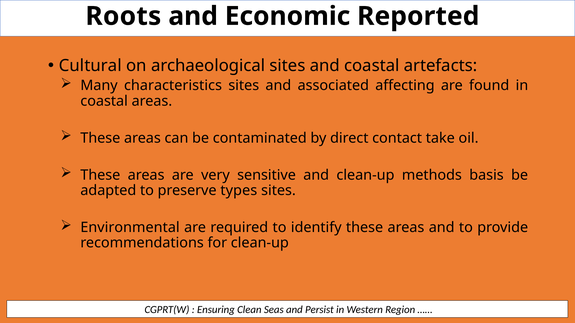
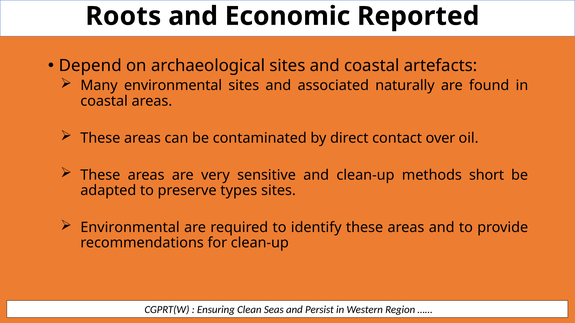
Cultural: Cultural -> Depend (90, 66)
Many characteristics: characteristics -> environmental (173, 86)
affecting: affecting -> naturally (405, 86)
take: take -> over (440, 138)
basis: basis -> short (487, 175)
